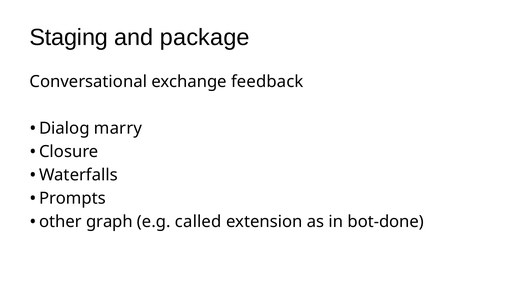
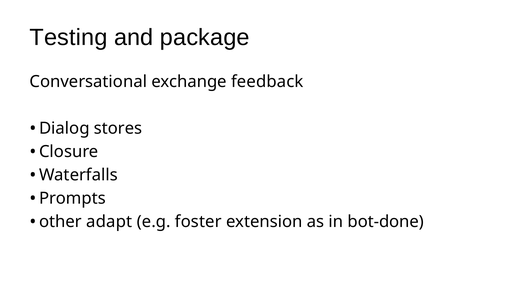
Staging: Staging -> Testing (69, 37)
marry: marry -> stores (118, 128)
graph: graph -> adapt (109, 222)
called: called -> foster (198, 222)
